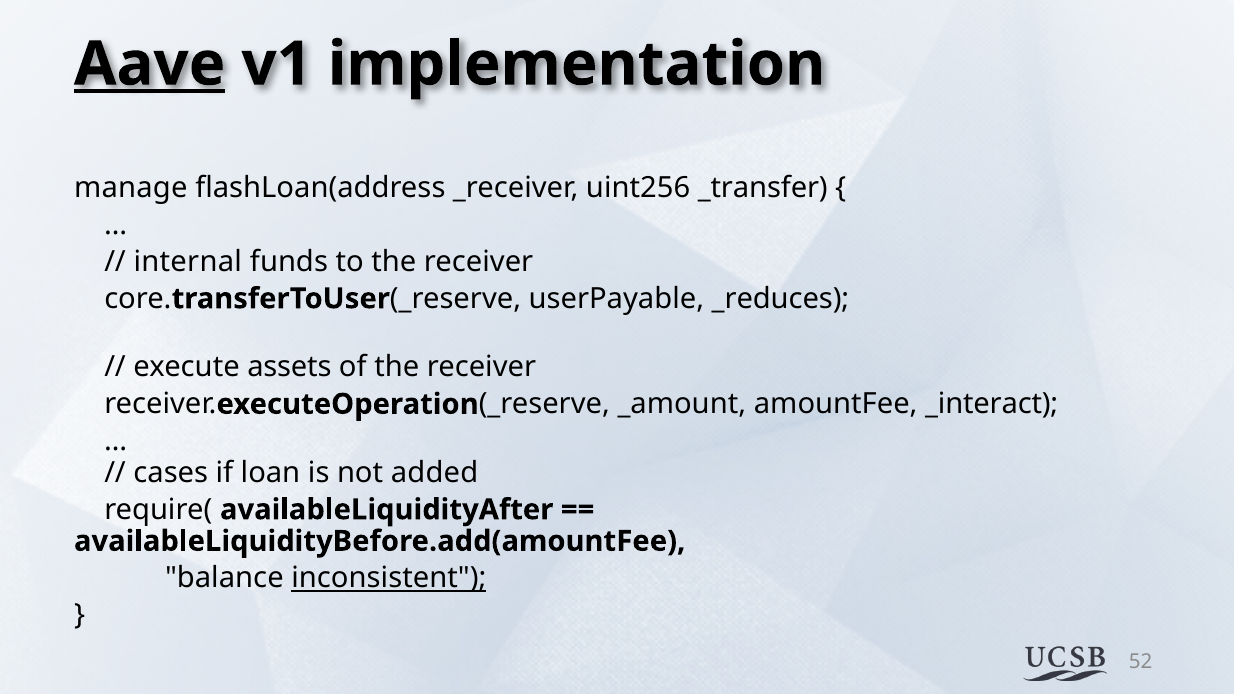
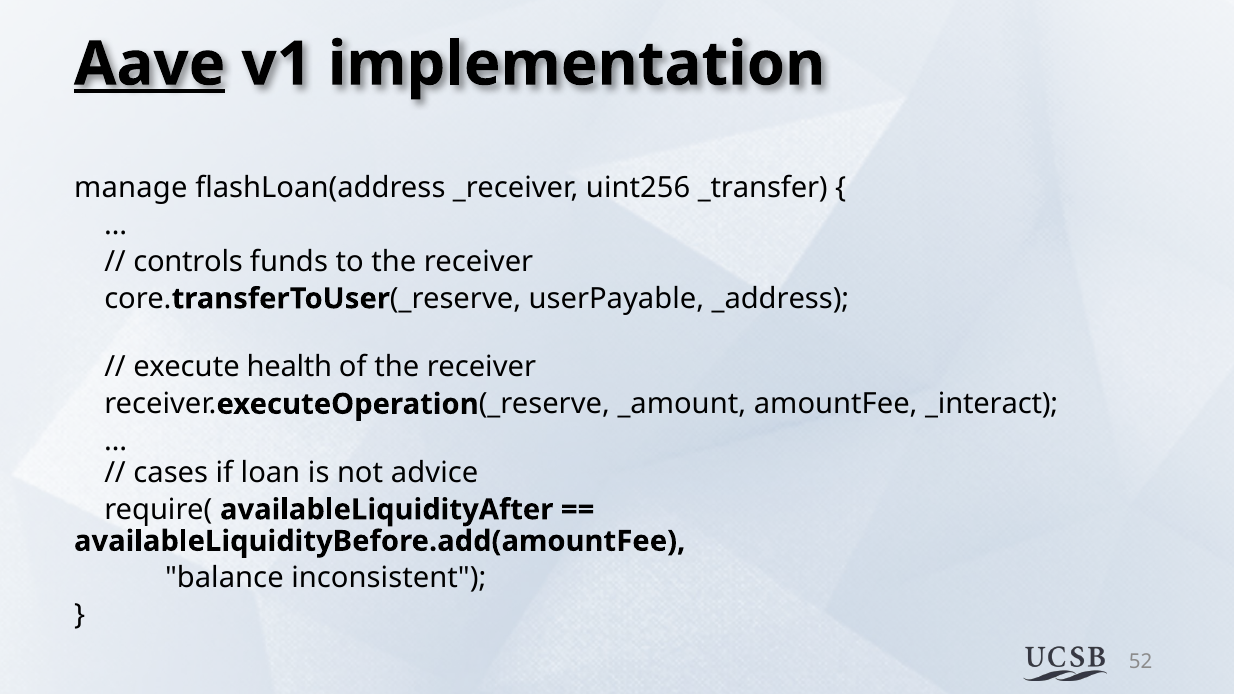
internal: internal -> controls (188, 262)
_reduces: _reduces -> _address (780, 299)
assets: assets -> health (289, 367)
added: added -> advice (435, 473)
inconsistent underline: present -> none (389, 578)
